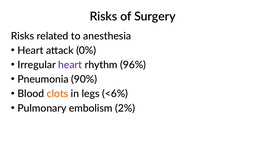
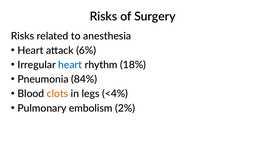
0%: 0% -> 6% (86, 51)
heart colour: purple -> blue (70, 65)
96%: 96% -> 18% (133, 65)
90%: 90% -> 84% (84, 80)
<6%: <6% -> <4% (115, 94)
